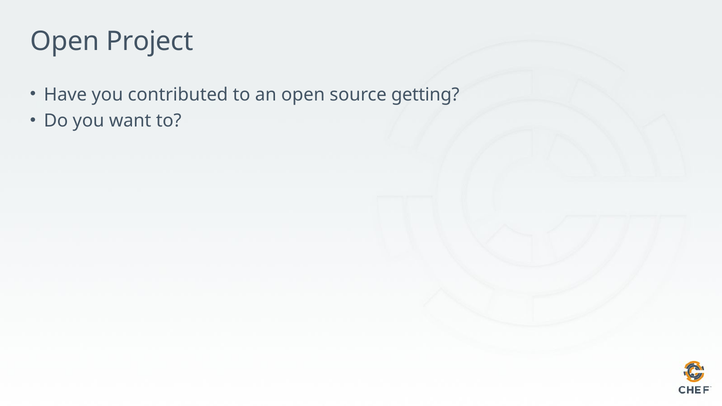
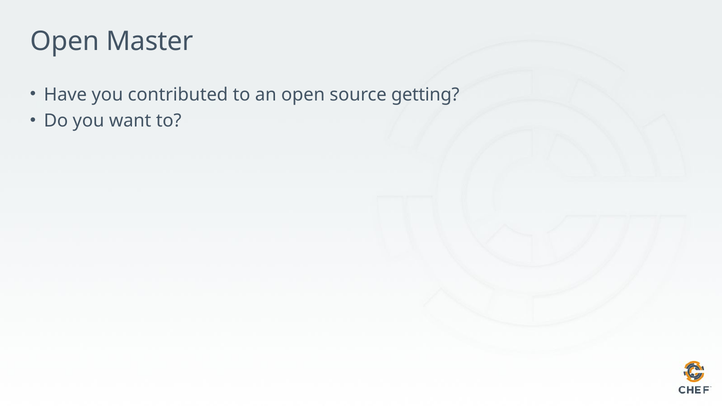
Project: Project -> Master (150, 41)
